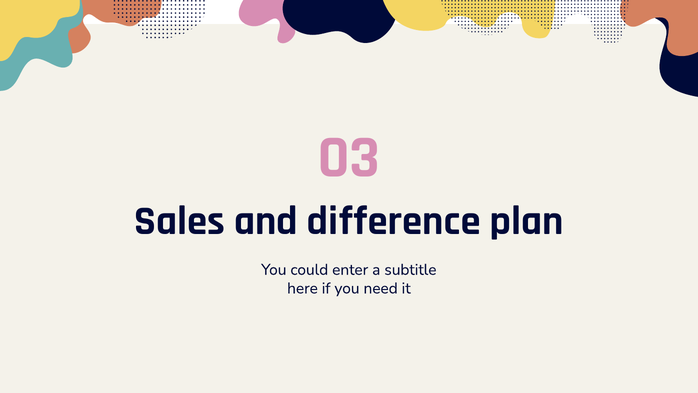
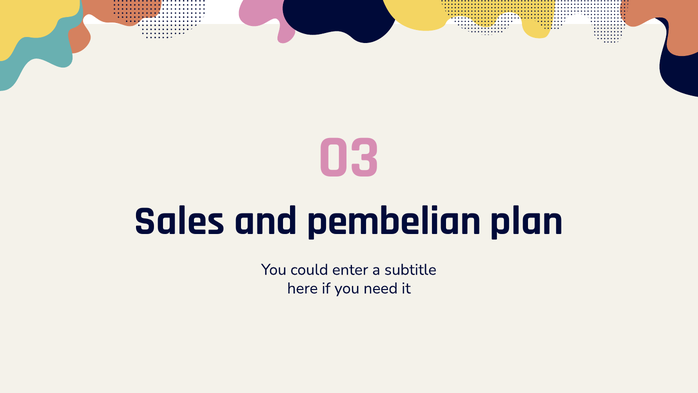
difference: difference -> pembelian (394, 220)
